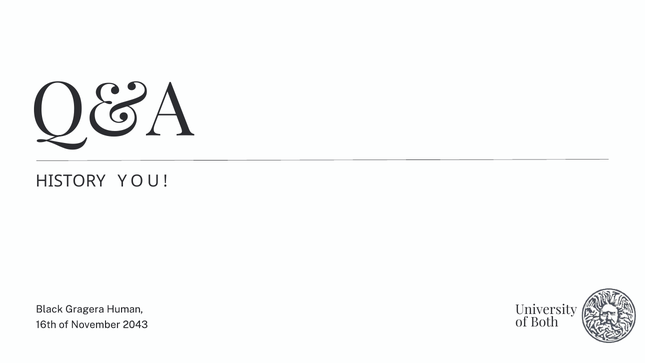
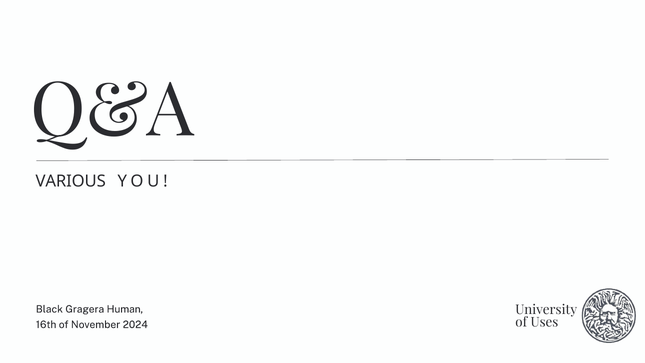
HISTORY: HISTORY -> VARIOUS (71, 181)
Both: Both -> Uses (544, 322)
2043: 2043 -> 2024 (135, 324)
